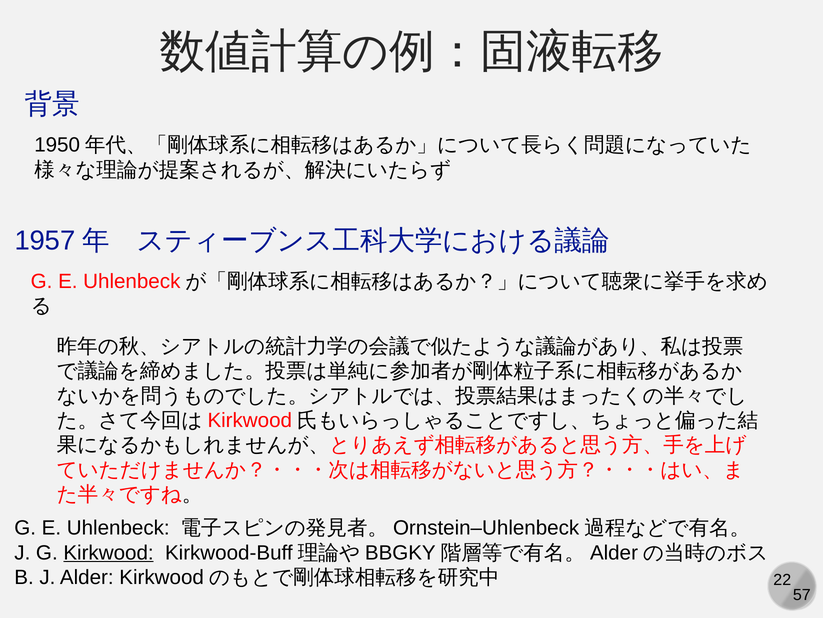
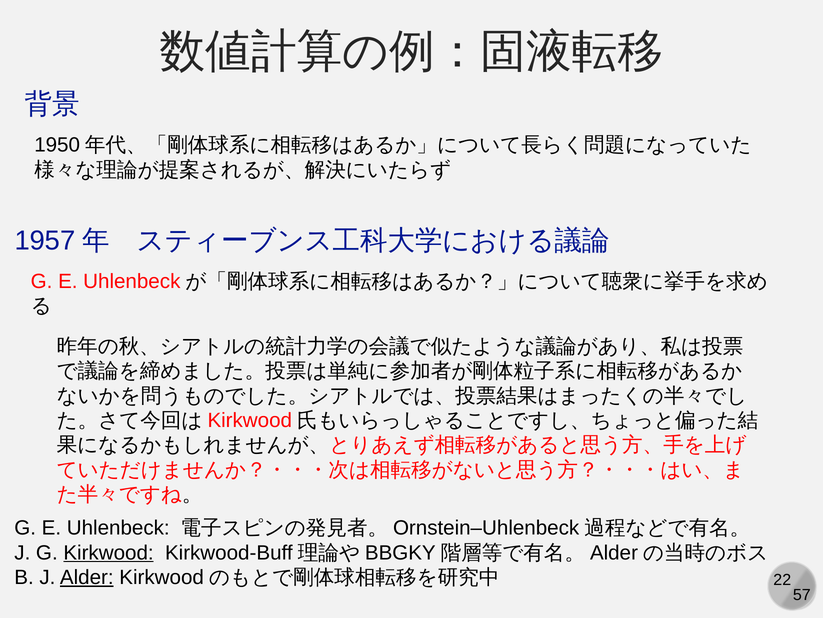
Alder underline: none -> present (87, 577)
